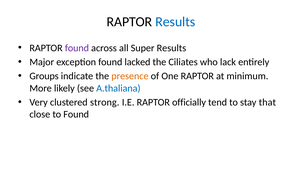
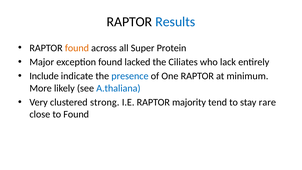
found colour: purple -> orange (77, 48)
Super Results: Results -> Protein (172, 48)
Groups: Groups -> Include (44, 76)
presence colour: orange -> blue (130, 76)
officially: officially -> majority (189, 102)
that: that -> rare (267, 102)
